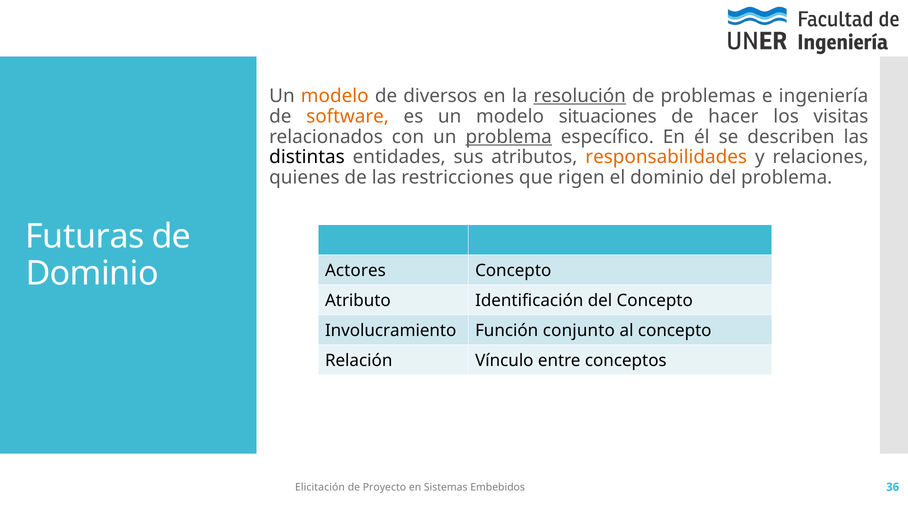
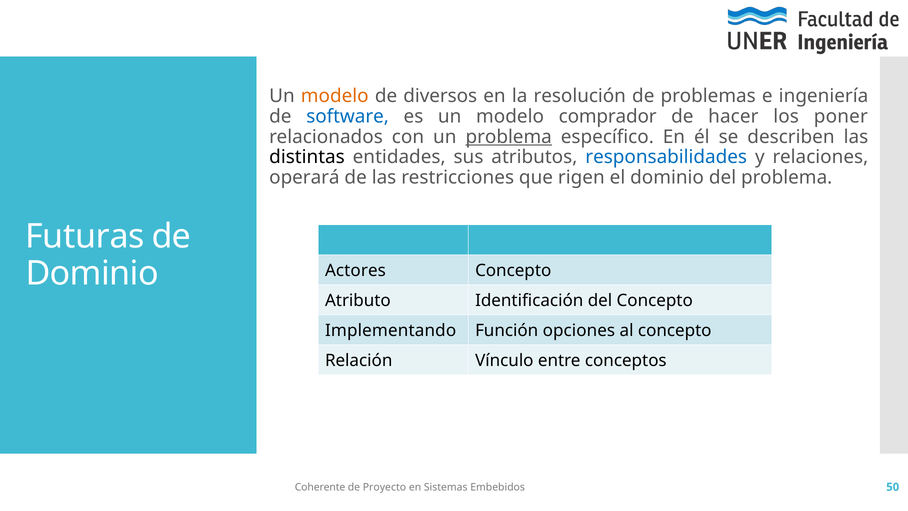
resolución underline: present -> none (580, 96)
software colour: orange -> blue (348, 116)
situaciones: situaciones -> comprador (608, 116)
visitas: visitas -> poner (841, 116)
responsabilidades colour: orange -> blue (666, 157)
quienes: quienes -> operará (304, 178)
Involucramiento: Involucramiento -> Implementando (391, 331)
conjunto: conjunto -> opciones (579, 331)
Elicitación: Elicitación -> Coherente (320, 487)
36: 36 -> 50 (893, 487)
